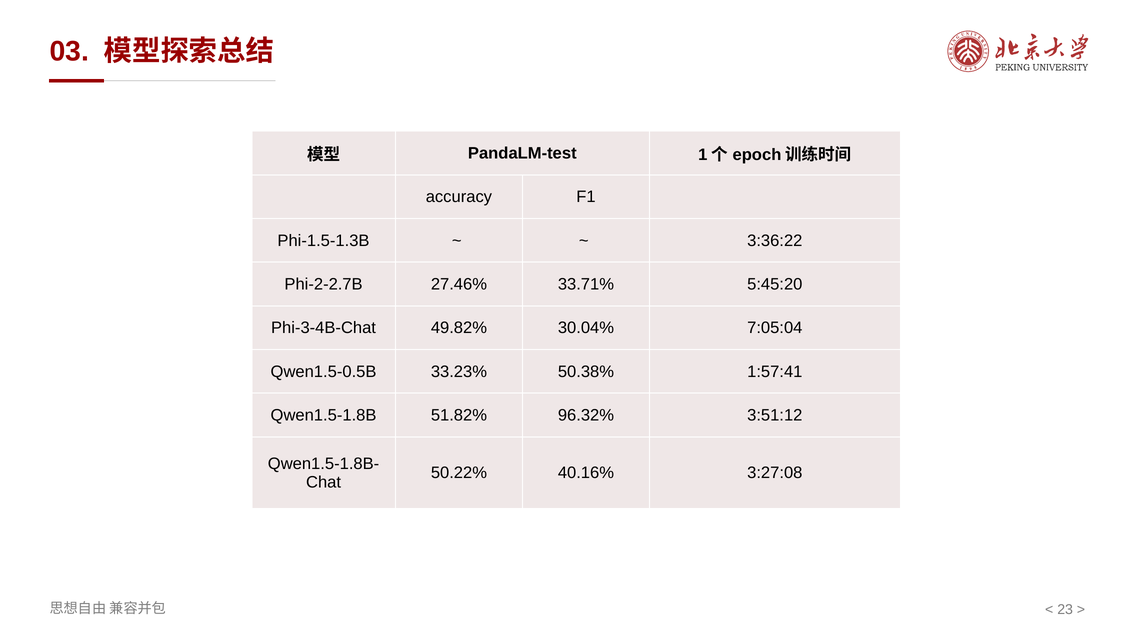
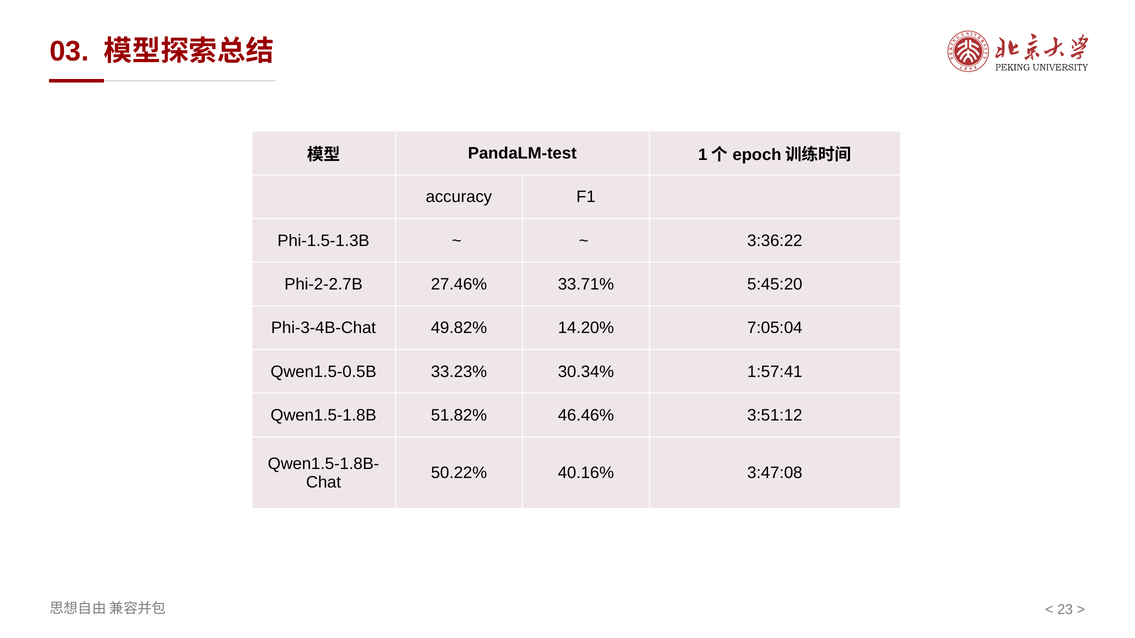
30.04%: 30.04% -> 14.20% (586, 328)
50.38%: 50.38% -> 30.34% (586, 372)
96.32%: 96.32% -> 46.46% (586, 416)
3:27:08: 3:27:08 -> 3:47:08 (775, 473)
